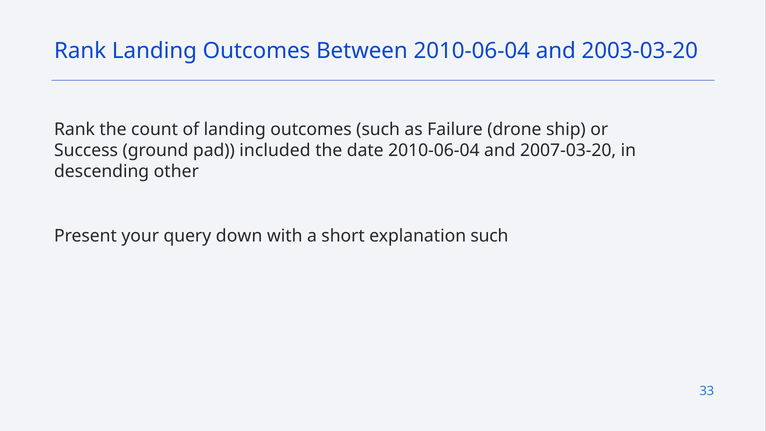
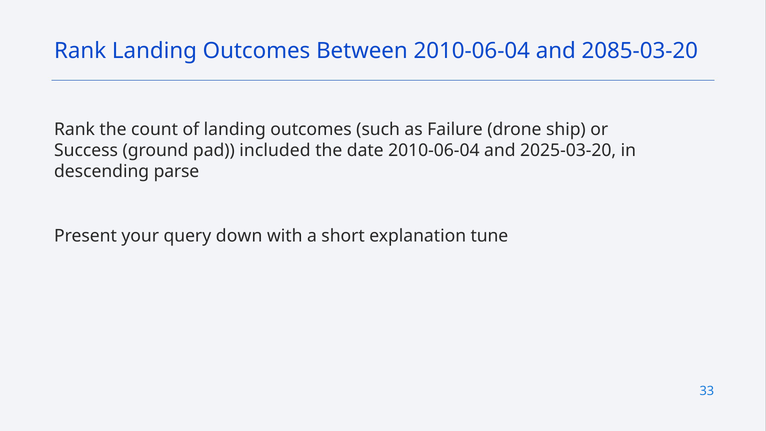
2003-03-20: 2003-03-20 -> 2085-03-20 (640, 51)
2007-03-20: 2007-03-20 -> 2025-03-20 (568, 150)
other: other -> parse (176, 171)
explanation such: such -> tune (489, 236)
